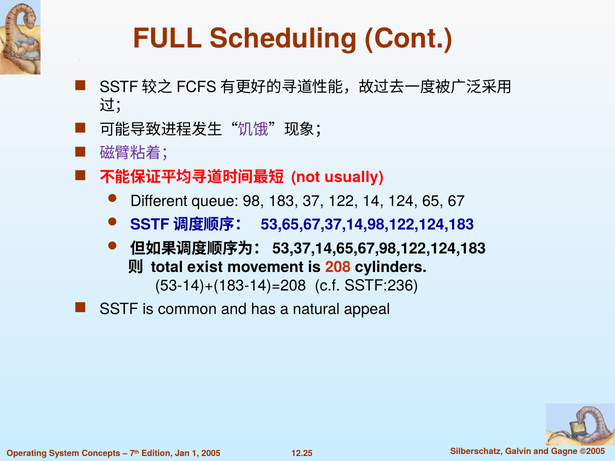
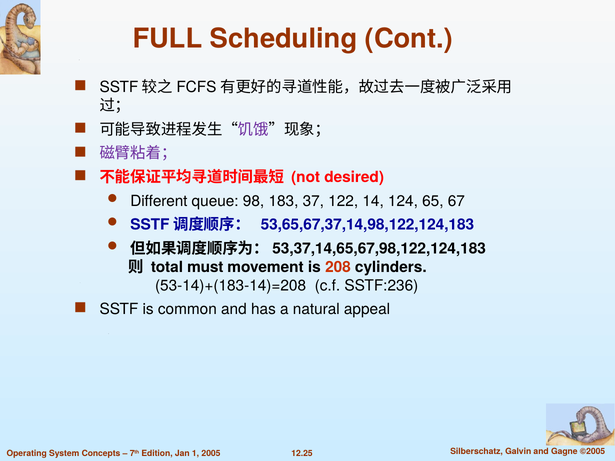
usually: usually -> desired (354, 177)
exist: exist -> must (205, 267)
